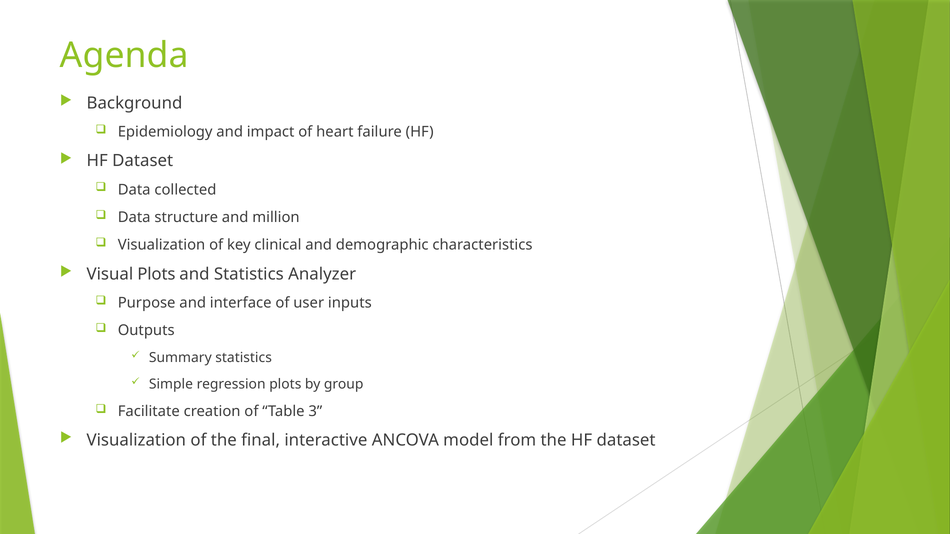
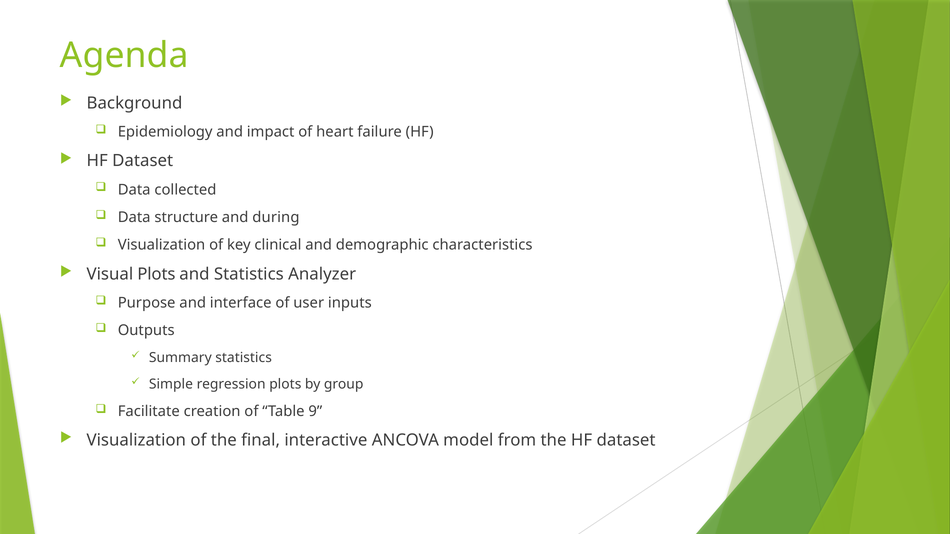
million: million -> during (276, 218)
3: 3 -> 9 (315, 412)
